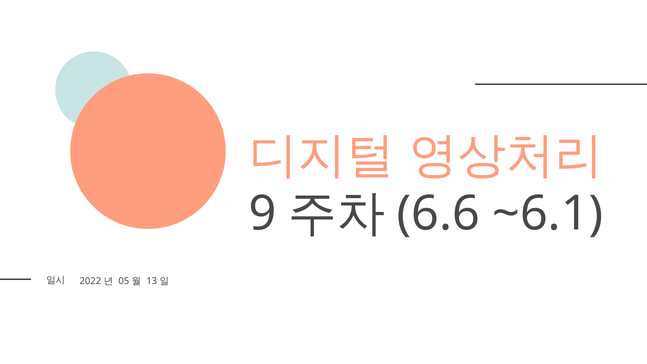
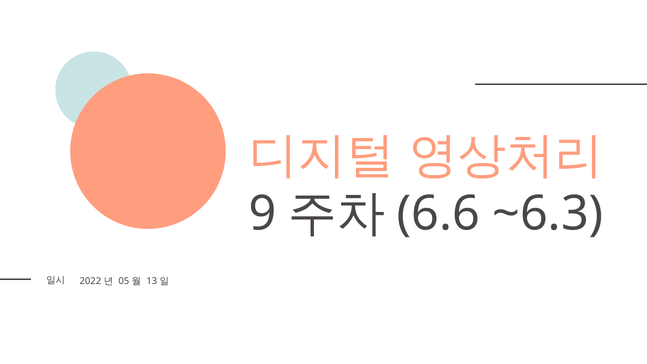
~6.1: ~6.1 -> ~6.3 (548, 214)
